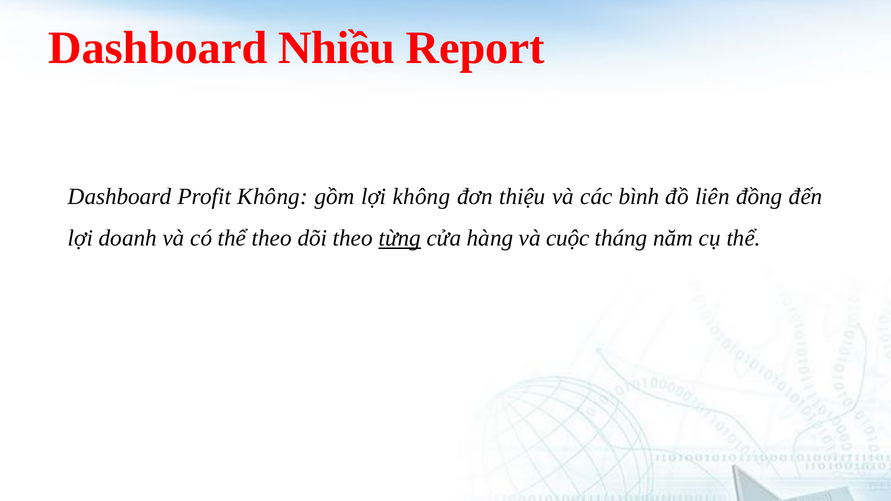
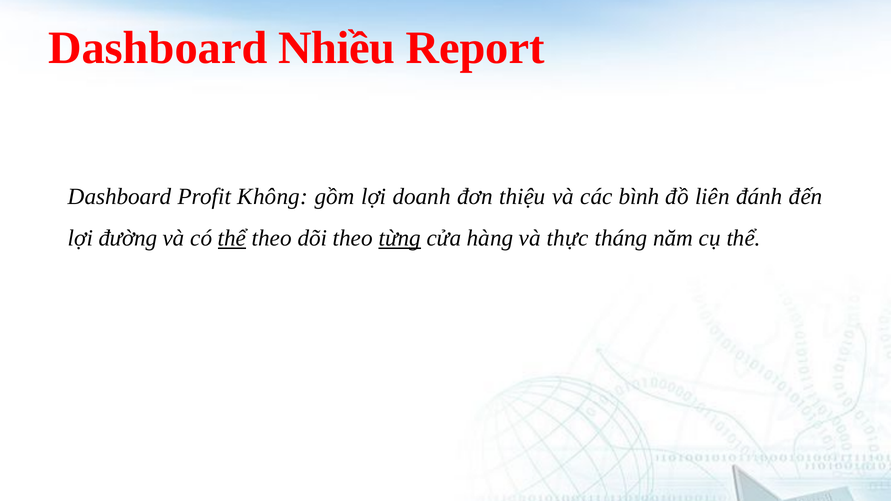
lợi không: không -> doanh (422, 197)
đồng: đồng -> đánh (759, 197)
doanh: doanh -> đường (128, 238)
thể underline: none -> present (232, 238)
cuộc: cuộc -> thực (568, 238)
